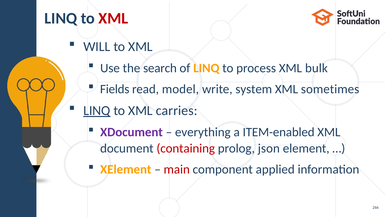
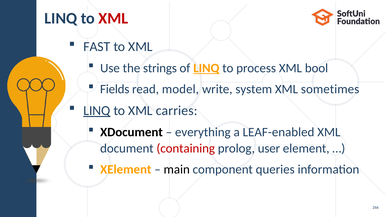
WILL: WILL -> FAST (97, 47)
search: search -> strings (160, 68)
LINQ underline: none -> present (206, 68)
bulk: bulk -> bool (316, 68)
XDocument colour: purple -> black (131, 132)
ITEM-enabled: ITEM-enabled -> LEAF-enabled (279, 132)
json: json -> user (269, 148)
main colour: red -> black (177, 169)
applied: applied -> queries (275, 169)
